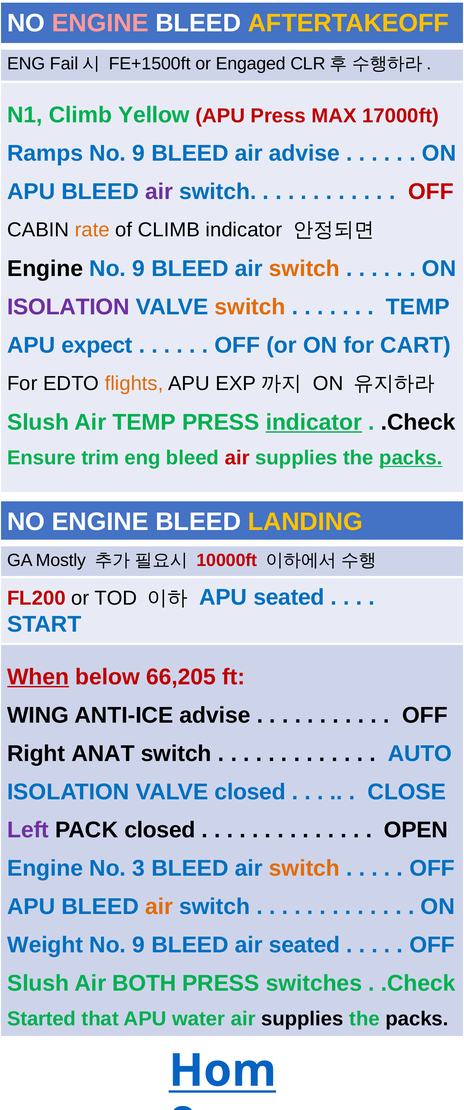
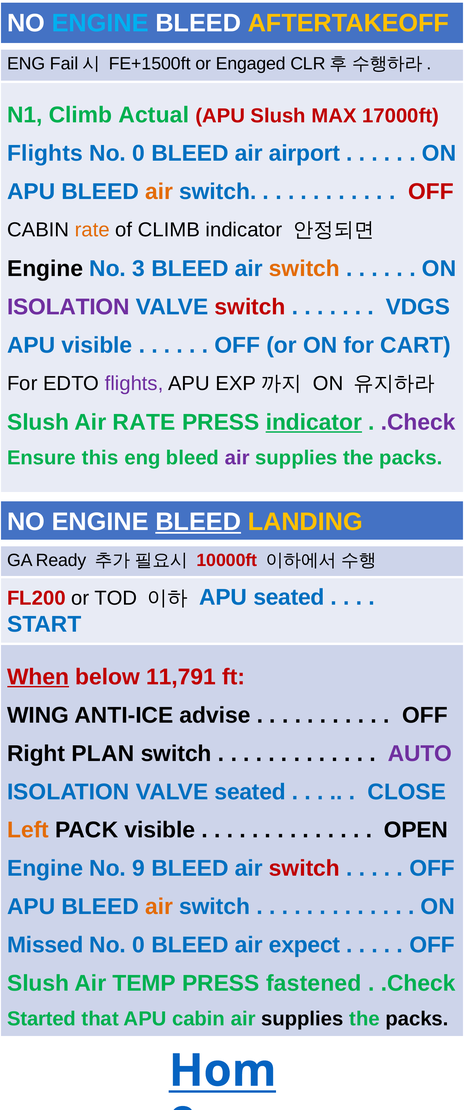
ENGINE colour: pink -> light blue (100, 23)
Yellow: Yellow -> Actual (154, 115)
APU Press: Press -> Slush (278, 116)
Ramps: Ramps -> Flights (45, 153)
9: 9 -> 0 (139, 153)
air advise: advise -> airport (304, 153)
air colour: purple -> orange (159, 192)
9: 9 -> 3 (139, 269)
switch colour: orange -> red (250, 307)
TEMP: TEMP -> VDGS (418, 307)
APU expect: expect -> visible (97, 345)
flights colour: orange -> purple (134, 384)
Air TEMP: TEMP -> RATE (144, 422)
.Check colour: black -> purple (418, 422)
trim: trim -> this (100, 458)
air colour: red -> purple (237, 458)
packs underline: present -> none (411, 458)
BLEED underline: none -> present (198, 522)
Mostly: Mostly -> Ready (61, 561)
66,205: 66,205 -> 11,791 (181, 677)
ANAT: ANAT -> PLAN (103, 754)
AUTO colour: blue -> purple (420, 754)
VALVE closed: closed -> seated (250, 792)
Left colour: purple -> orange (28, 830)
PACK closed: closed -> visible (160, 830)
3: 3 -> 9 (139, 869)
switch colour: orange -> red (304, 869)
Weight: Weight -> Missed (45, 945)
9: 9 -> 0 (139, 945)
air seated: seated -> expect (305, 945)
BOTH: BOTH -> TEMP (144, 983)
switches: switches -> fastened (314, 983)
APU water: water -> cabin (199, 1019)
